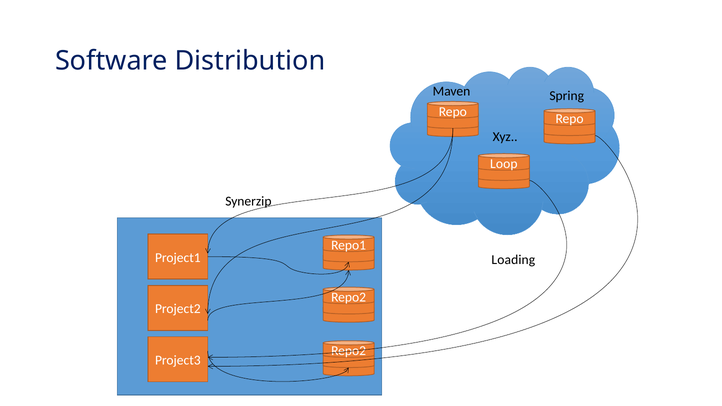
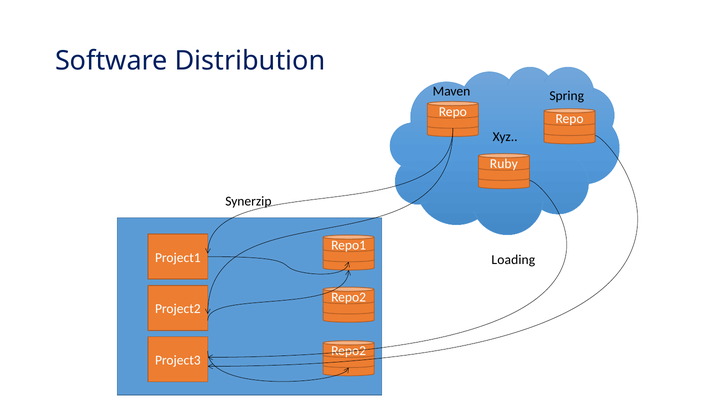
Loop: Loop -> Ruby (504, 164)
